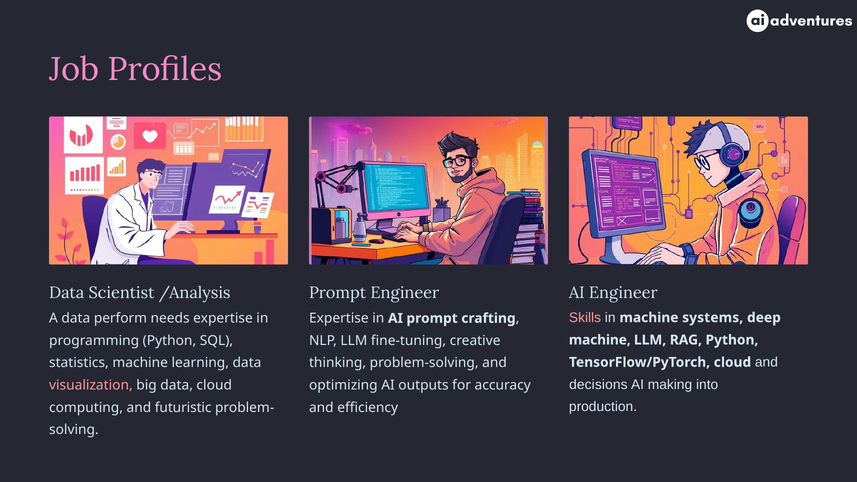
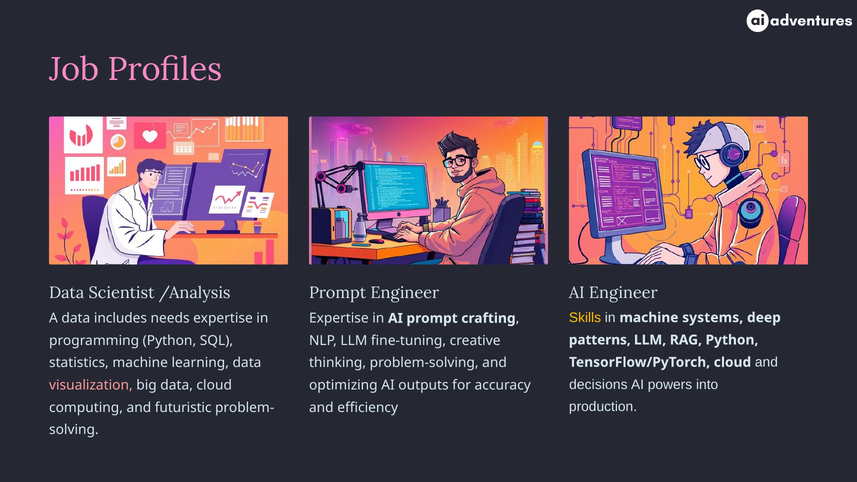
Skills colour: pink -> yellow (585, 318)
perform: perform -> includes (120, 318)
machine: machine -> patterns (600, 340)
making: making -> powers (670, 385)
